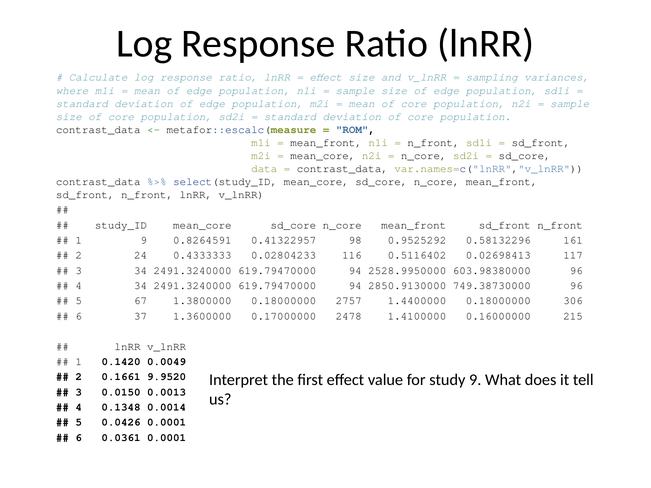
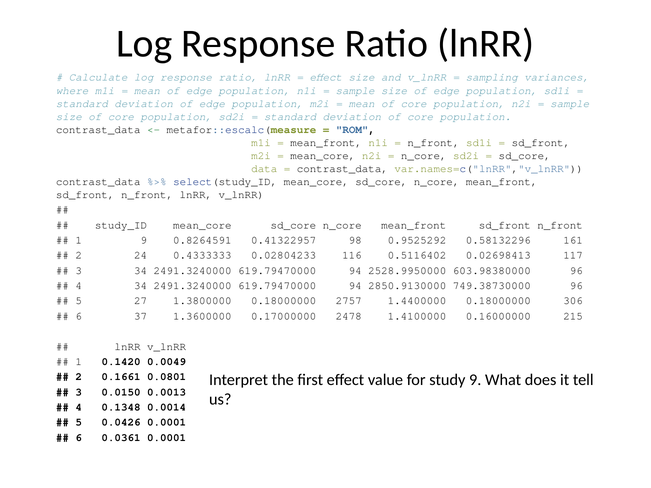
67: 67 -> 27 (141, 301)
9.9520: 9.9520 -> 0.0801 (167, 377)
